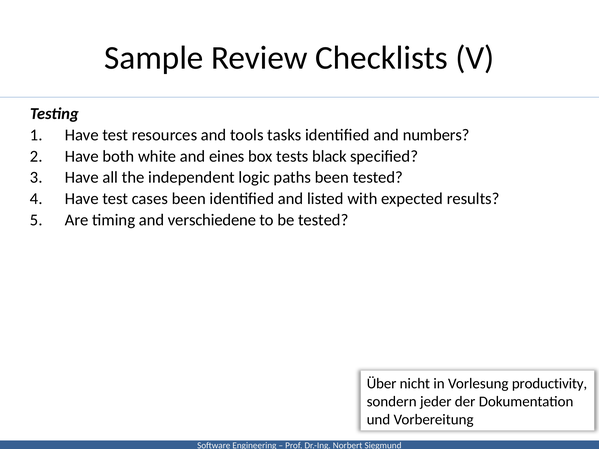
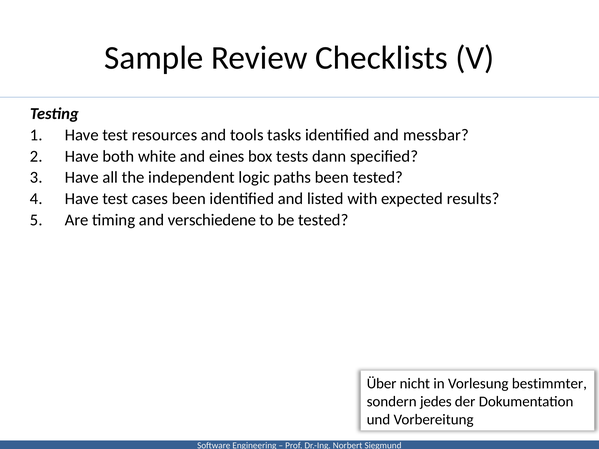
numbers: numbers -> messbar (436, 135)
black: black -> dann (329, 156)
productivity: productivity -> bestimmter (549, 384)
jeder: jeder -> jedes (436, 402)
